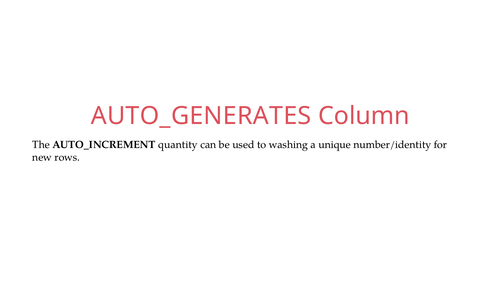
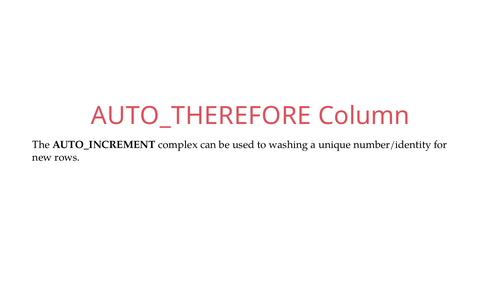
AUTO_GENERATES: AUTO_GENERATES -> AUTO_THEREFORE (201, 116)
quantity: quantity -> complex (178, 145)
